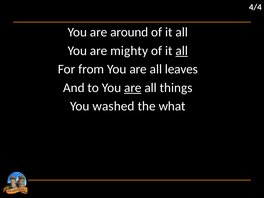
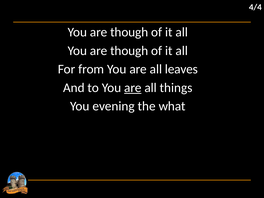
around: around -> though (129, 32)
mighty: mighty -> though (129, 51)
all underline: present -> none (182, 51)
washed: washed -> evening (114, 106)
